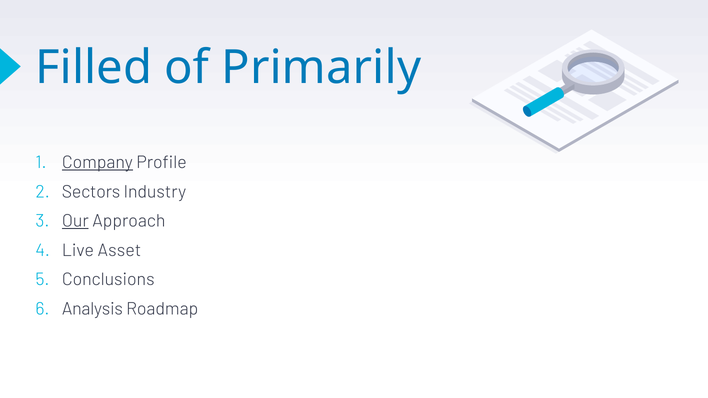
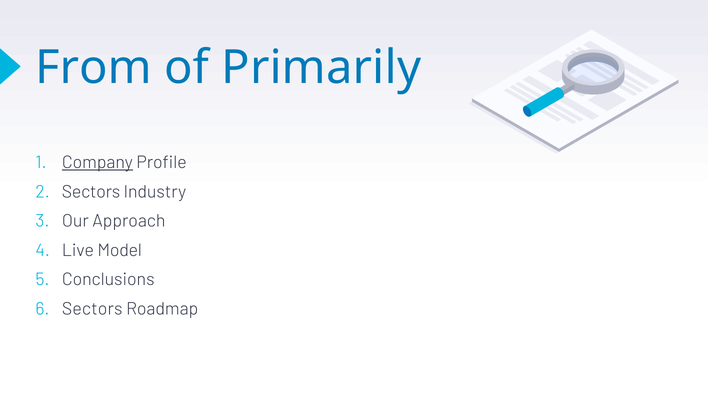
Filled: Filled -> From (94, 68)
Our underline: present -> none (75, 221)
Asset: Asset -> Model (120, 250)
Analysis: Analysis -> Sectors (92, 309)
